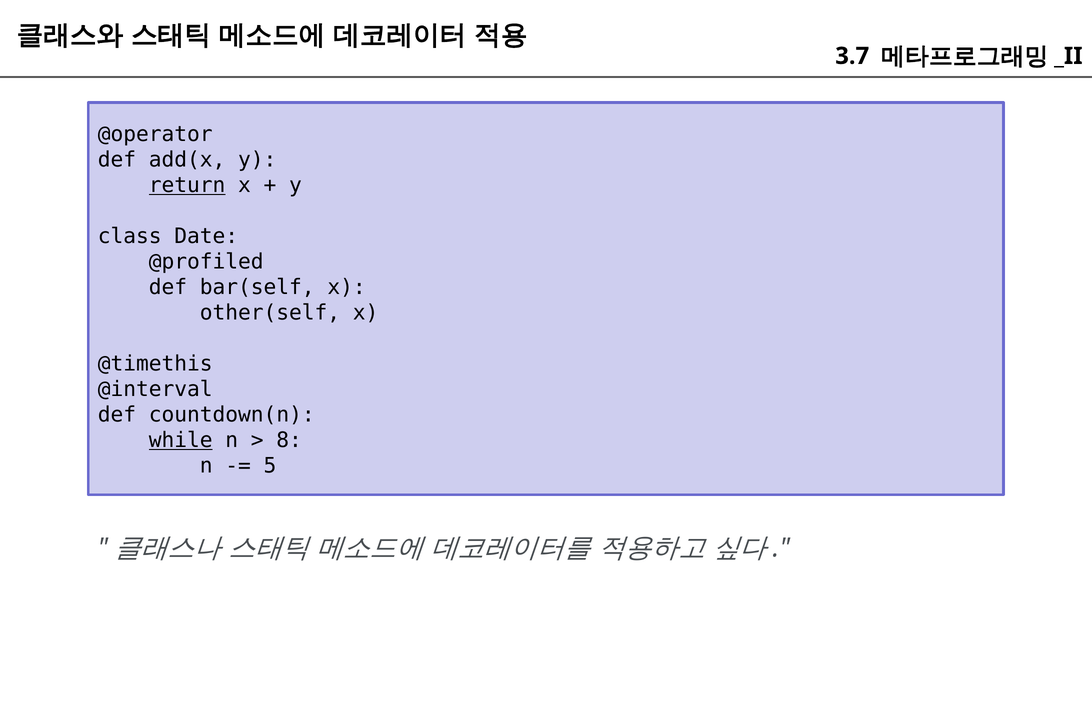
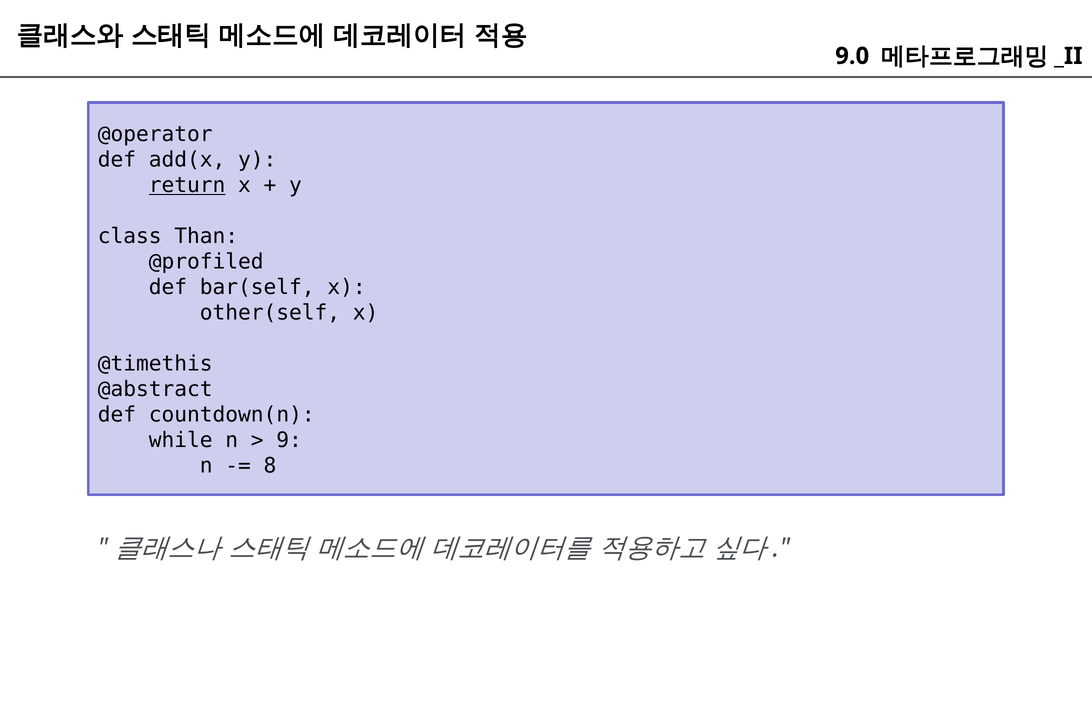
3.7: 3.7 -> 9.0 (852, 56)
Date: Date -> Than (206, 236)
@interval: @interval -> @abstract (155, 389)
while underline: present -> none (181, 440)
8: 8 -> 9 (289, 440)
5: 5 -> 8 (270, 465)
